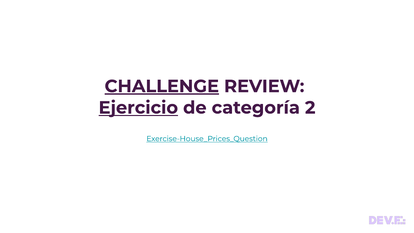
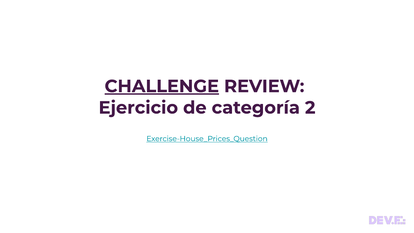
Ejercicio underline: present -> none (138, 108)
